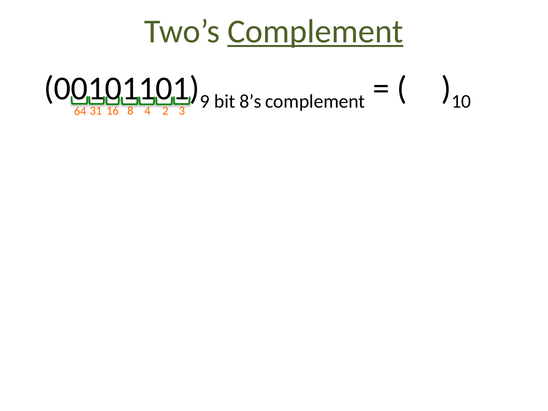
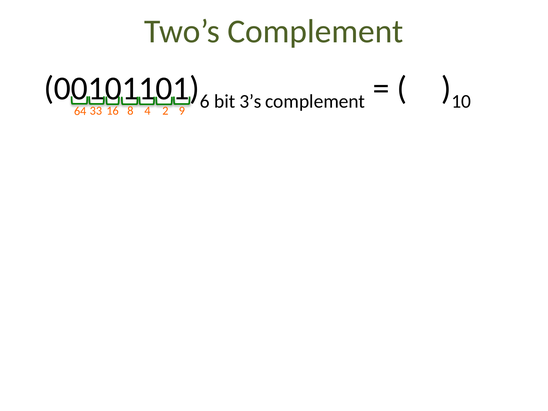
Complement underline: present -> none (315, 31)
9: 9 -> 6 (205, 101)
8’s: 8’s -> 3’s (250, 101)
3: 3 -> 9 (182, 111)
31: 31 -> 33 (96, 111)
